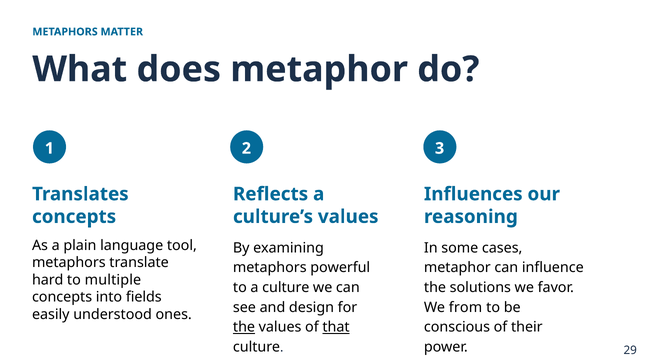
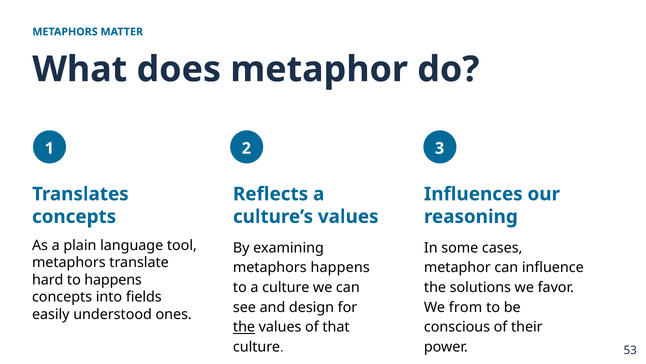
metaphors powerful: powerful -> happens (340, 267)
to multiple: multiple -> happens (113, 279)
that underline: present -> none (336, 327)
29: 29 -> 53 (630, 350)
